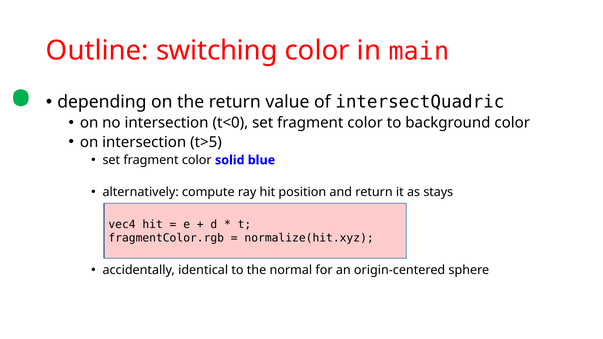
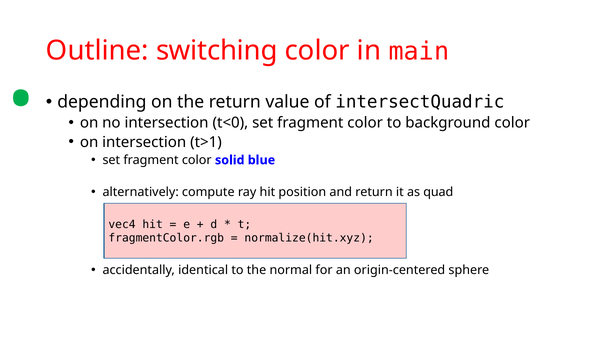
t>5: t>5 -> t>1 (206, 142)
stays: stays -> quad (438, 192)
